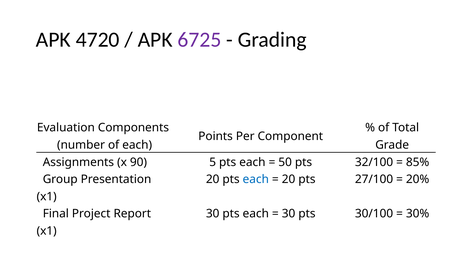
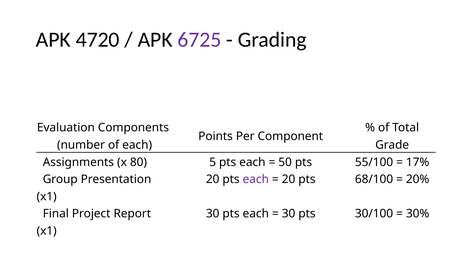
90: 90 -> 80 (138, 162)
32/100: 32/100 -> 55/100 (374, 162)
85%: 85% -> 17% (418, 162)
each colour: blue -> purple (256, 180)
27/100: 27/100 -> 68/100 (374, 180)
